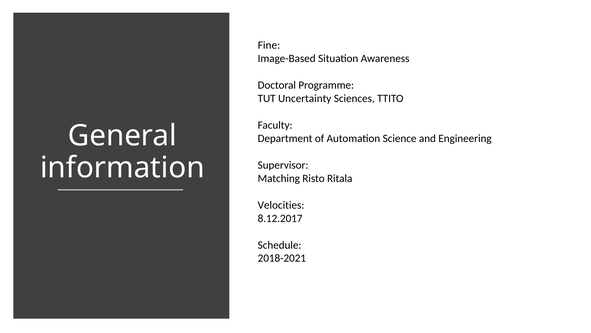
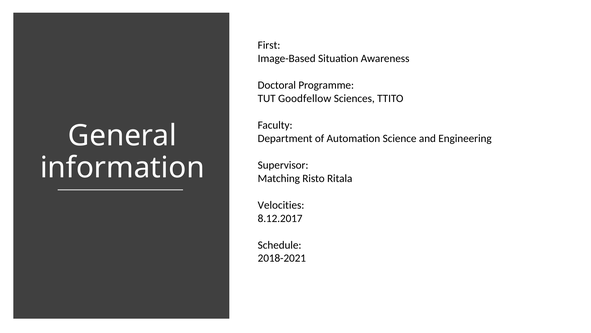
Fine: Fine -> First (269, 45)
Uncertainty: Uncertainty -> Goodfellow (305, 98)
